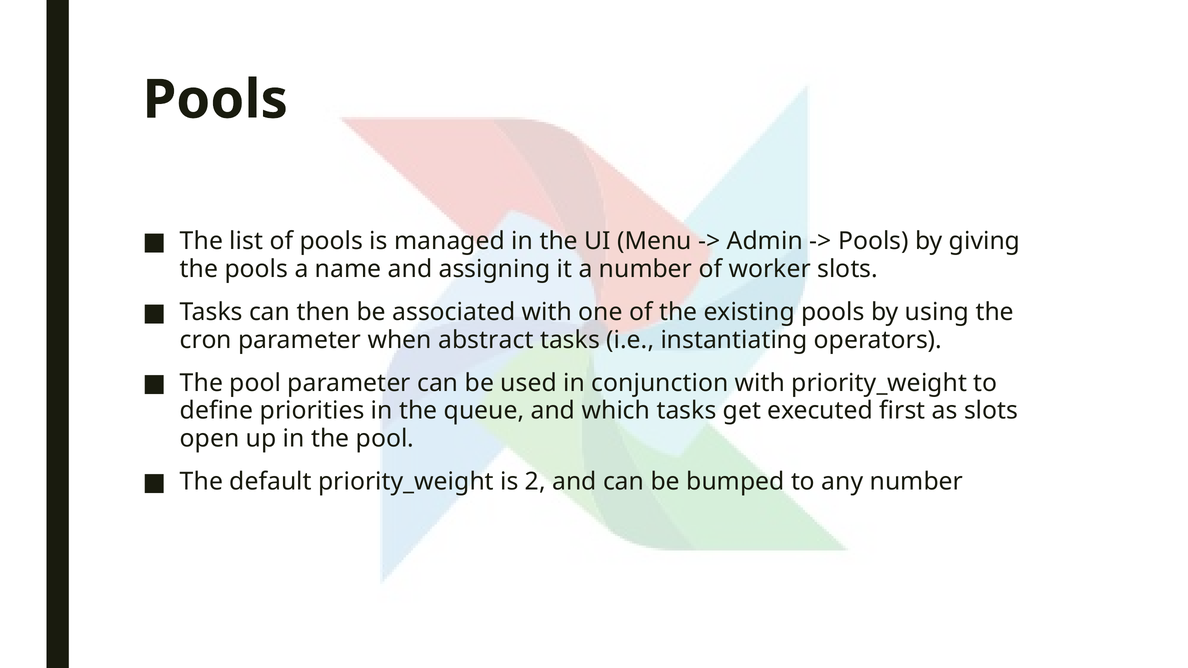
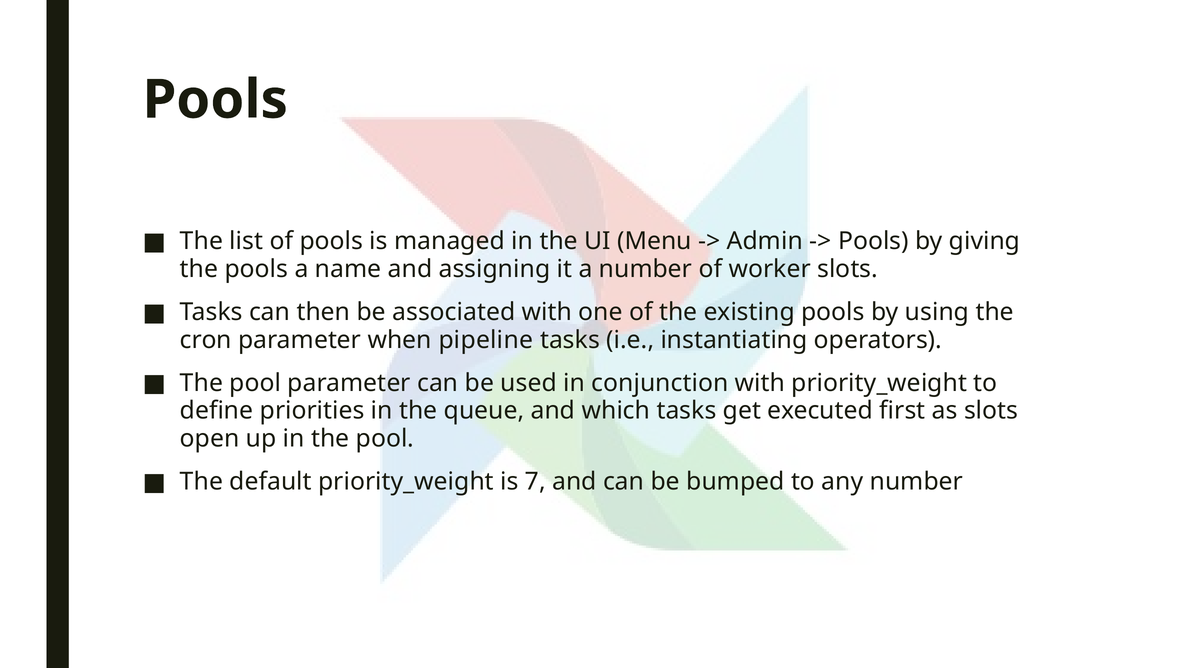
abstract: abstract -> pipeline (486, 340)
2: 2 -> 7 (535, 482)
